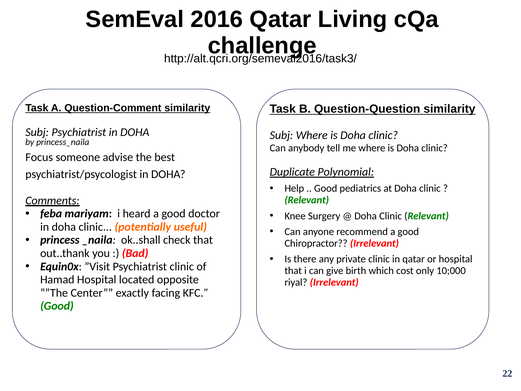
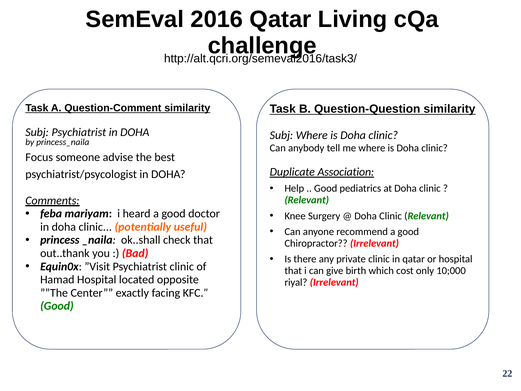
Polynomial: Polynomial -> Association (346, 172)
